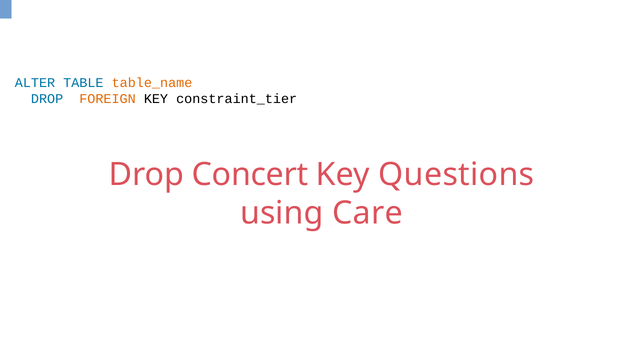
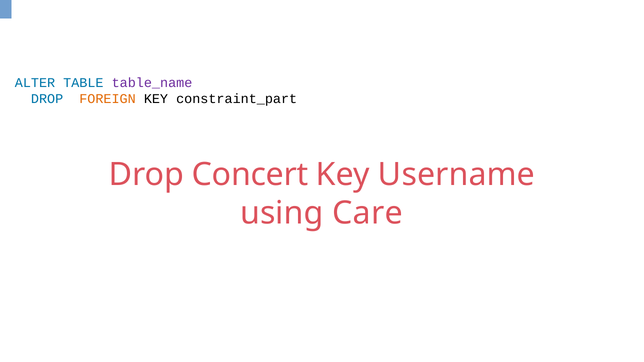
table_name colour: orange -> purple (152, 83)
constraint_tier: constraint_tier -> constraint_part (237, 99)
Questions: Questions -> Username (456, 175)
